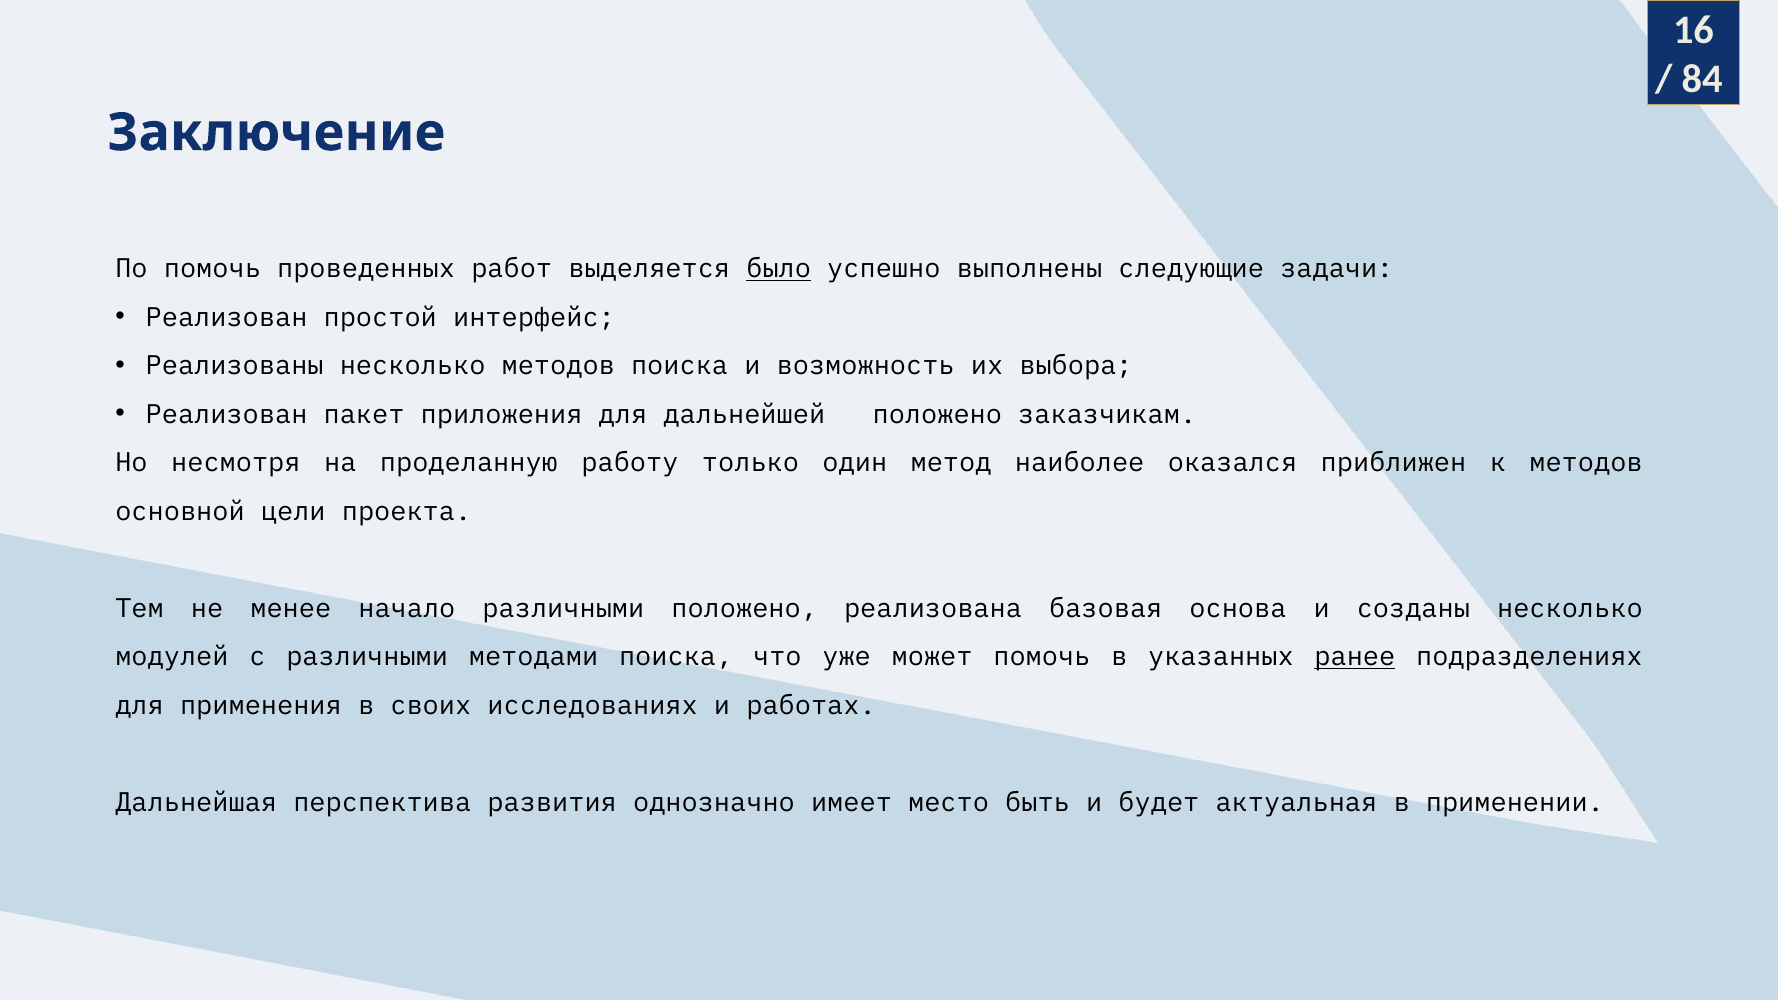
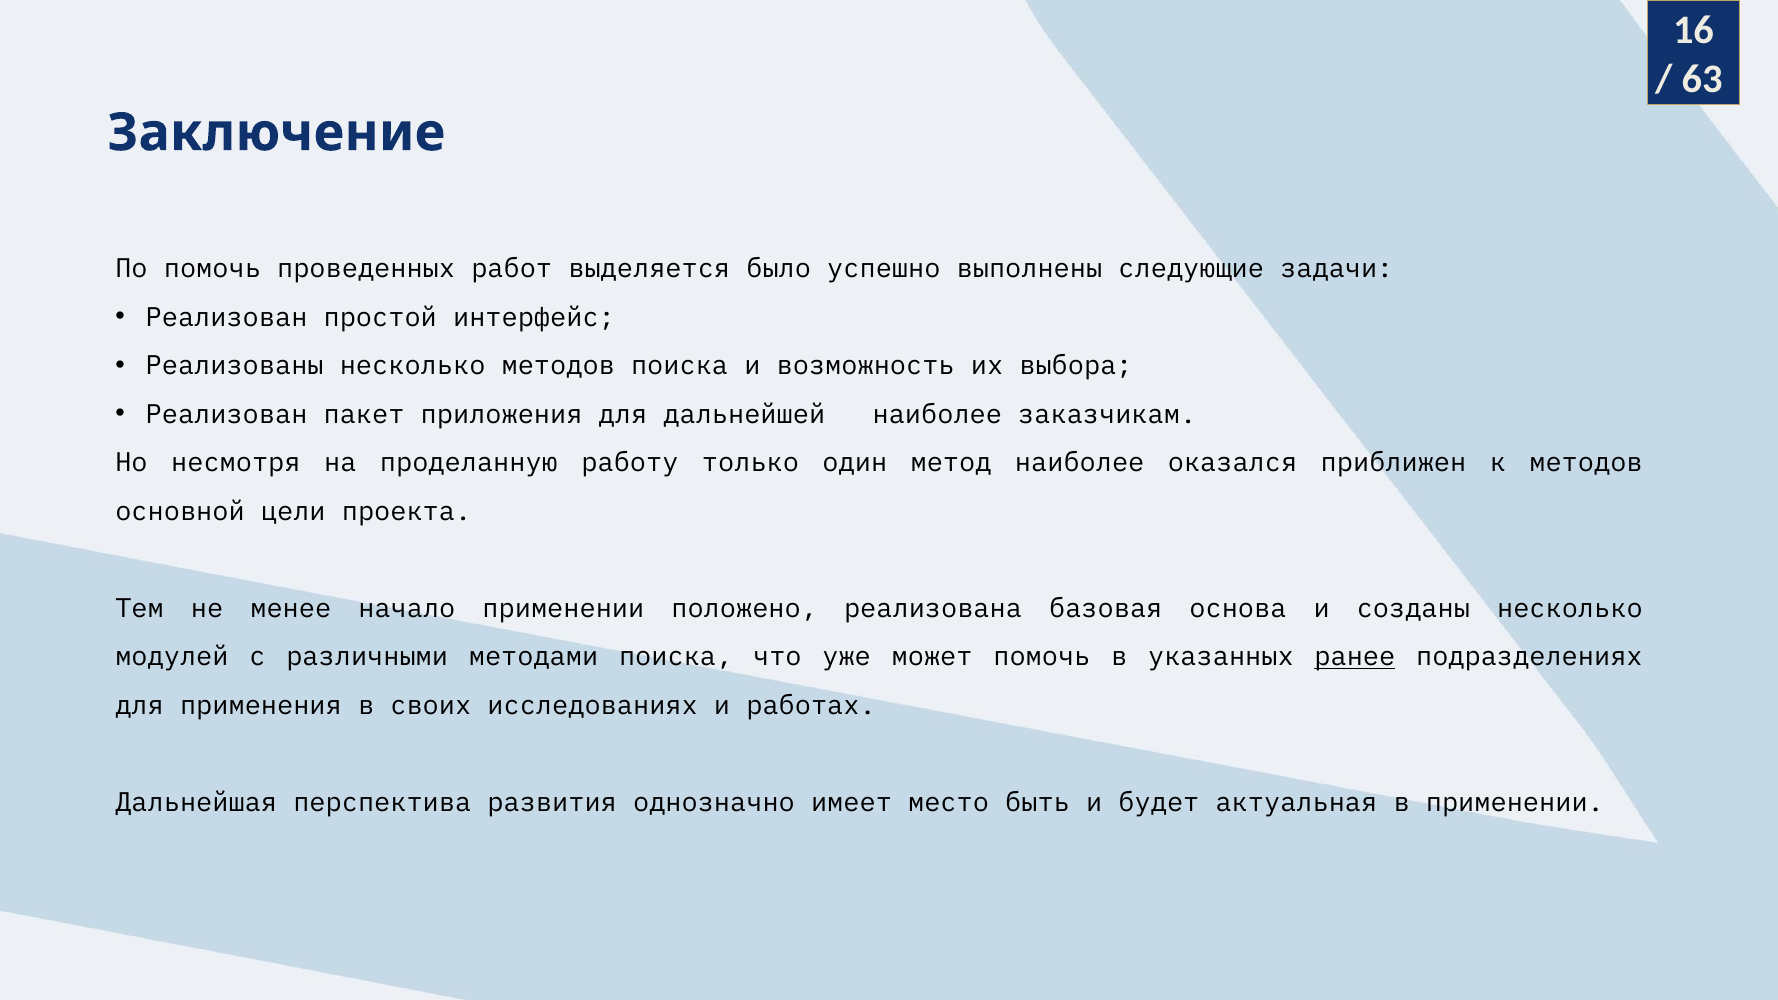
84: 84 -> 63 (1702, 79)
было underline: present -> none (779, 269)
дальнейшей положено: положено -> наиболее (937, 414)
начало различными: различными -> применении (563, 608)
